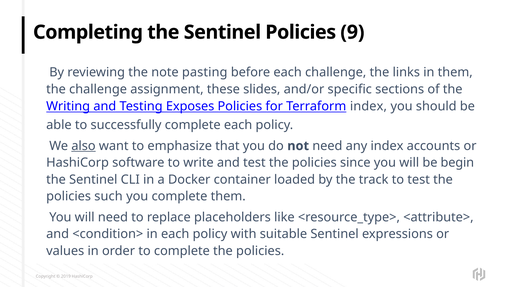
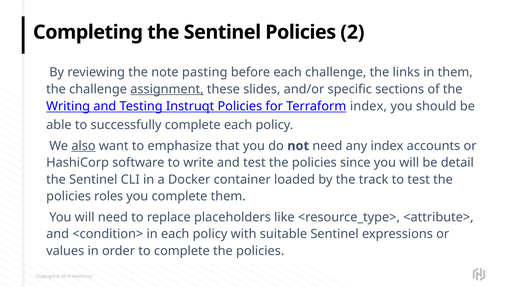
9: 9 -> 2 (352, 32)
assignment underline: none -> present (167, 89)
Exposes: Exposes -> Instruqt (190, 106)
begin: begin -> detail (457, 163)
such: such -> roles (109, 196)
